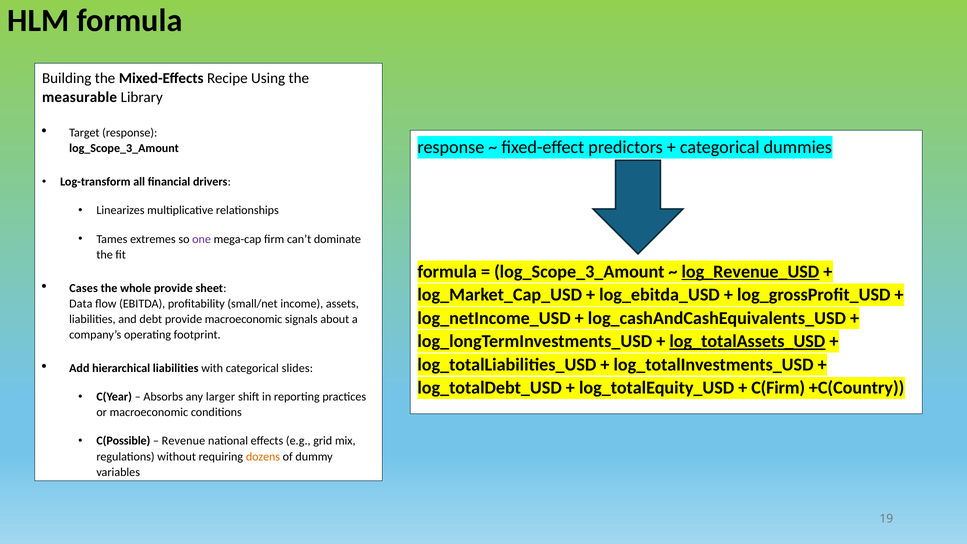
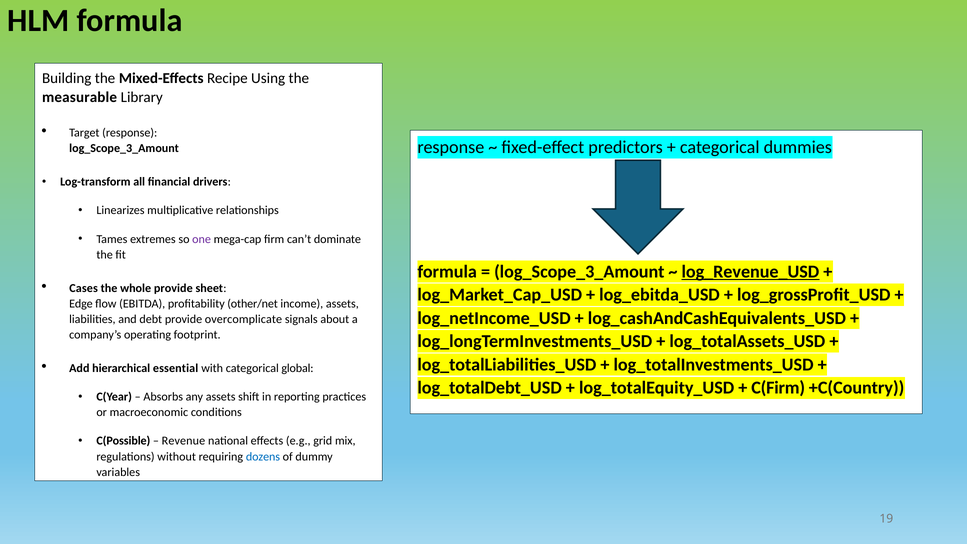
Data: Data -> Edge (81, 304)
small/net: small/net -> other/net (253, 304)
provide macroeconomic: macroeconomic -> overcomplicate (243, 319)
log_totalAssets_USD underline: present -> none (747, 341)
hierarchical liabilities: liabilities -> essential (176, 368)
slides: slides -> global (297, 368)
any larger: larger -> assets (221, 397)
dozens colour: orange -> blue (263, 456)
